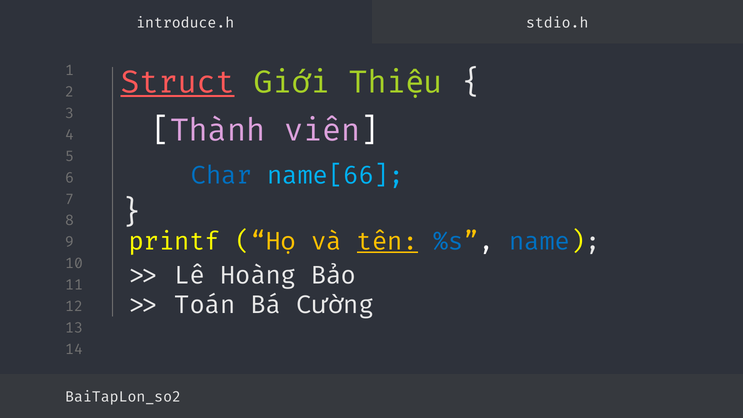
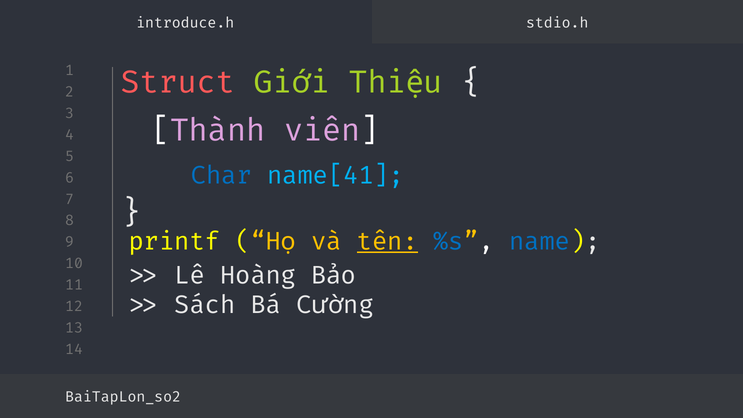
Struct underline: present -> none (178, 83)
name[66: name[66 -> name[41 (336, 176)
Toán: Toán -> Sách (205, 305)
